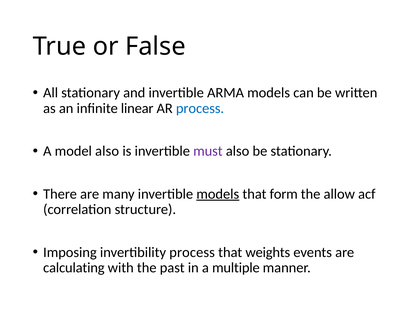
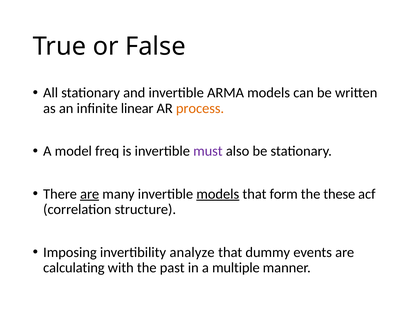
process colour: blue -> orange (200, 108)
model also: also -> freq (107, 151)
are underline: none -> present (90, 194)
allow: allow -> these (339, 194)
invertibility process: process -> analyze (192, 252)
weights: weights -> dummy (268, 252)
